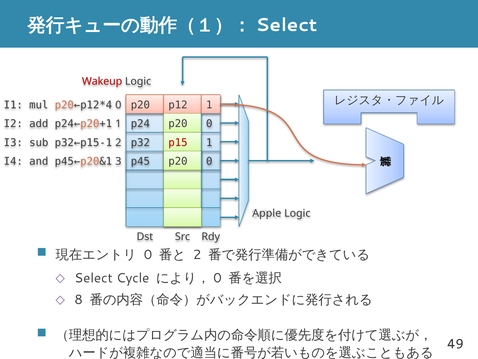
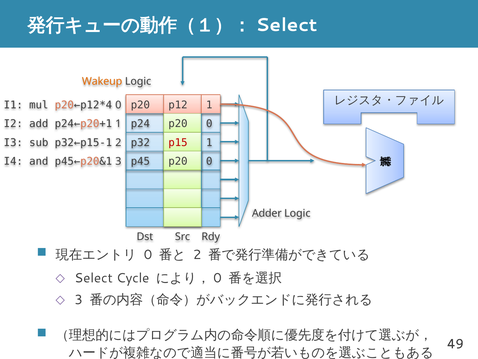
Wakeup colour: red -> orange (102, 81)
Apple: Apple -> Adder (267, 213)
8: 8 -> 3 (79, 299)
